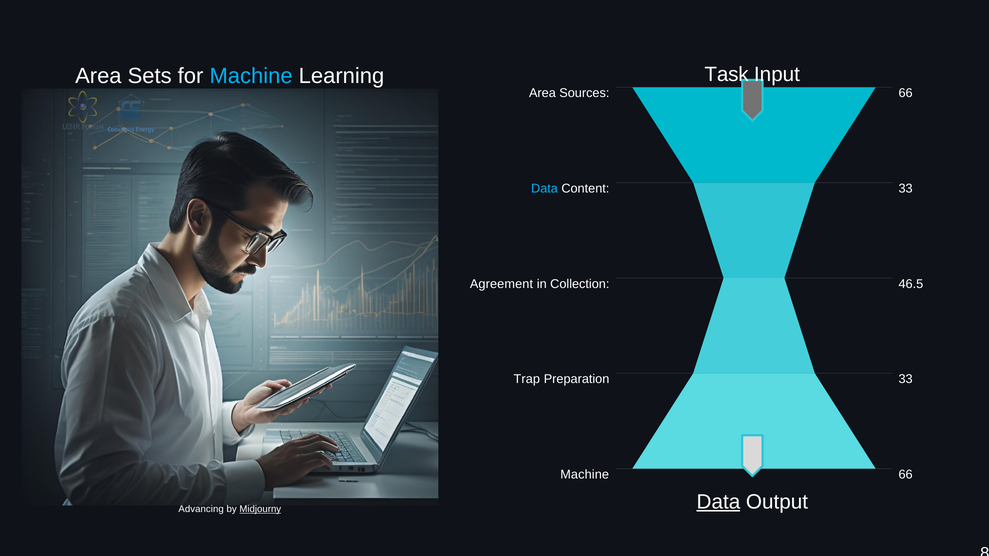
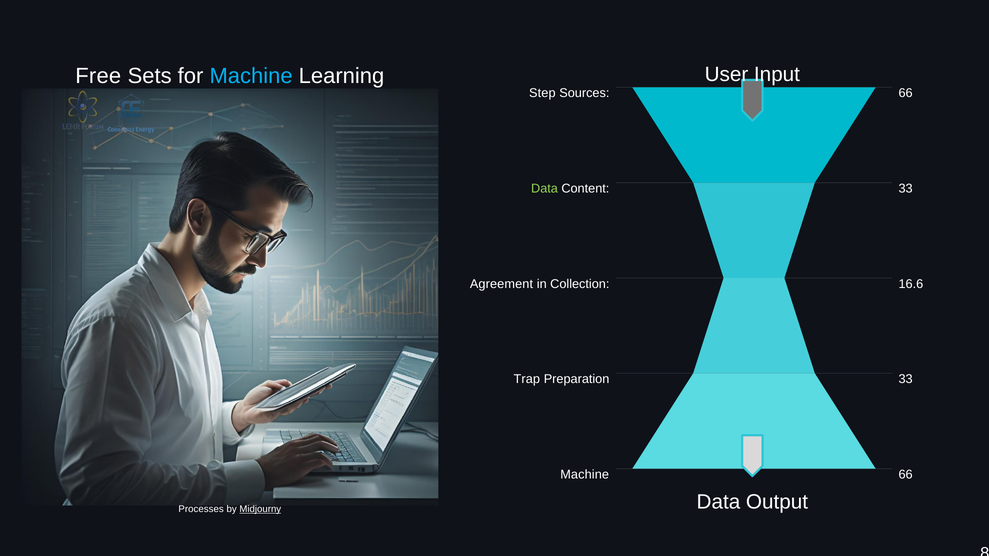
Task: Task -> User (726, 75)
Area: Area -> Free (98, 76)
Area: Area -> Step (542, 93)
Data colour: light blue -> light green (545, 189)
46.5: 46.5 -> 16.6 (911, 284)
Data underline: present -> none (718, 502)
Advancing: Advancing -> Processes (201, 510)
